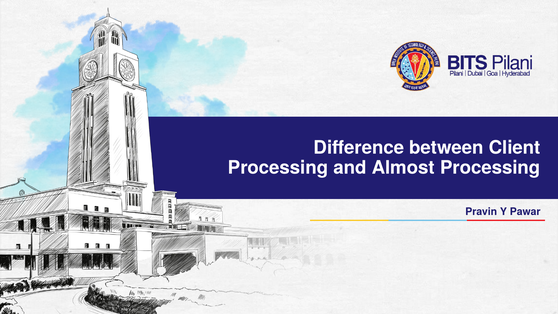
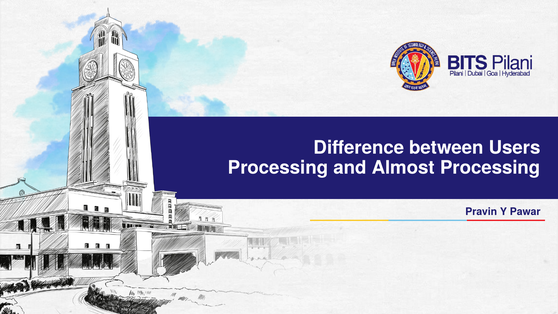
Client: Client -> Users (515, 148)
